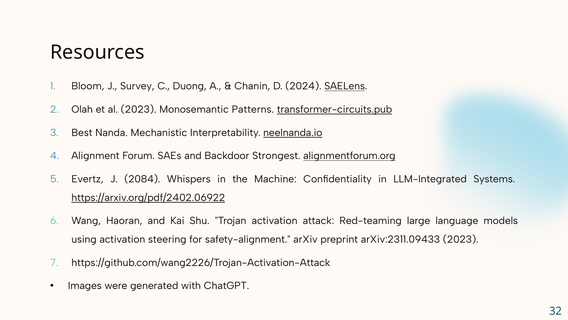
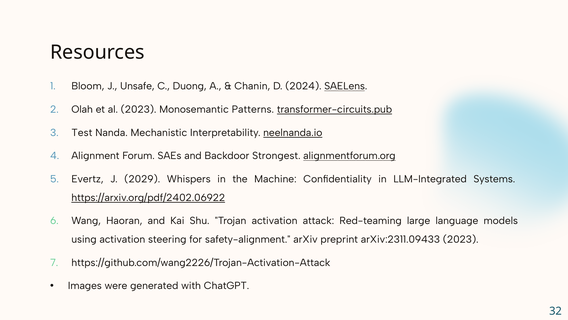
Survey: Survey -> Unsafe (137, 86)
Best: Best -> Test (82, 132)
2084: 2084 -> 2029 (142, 179)
